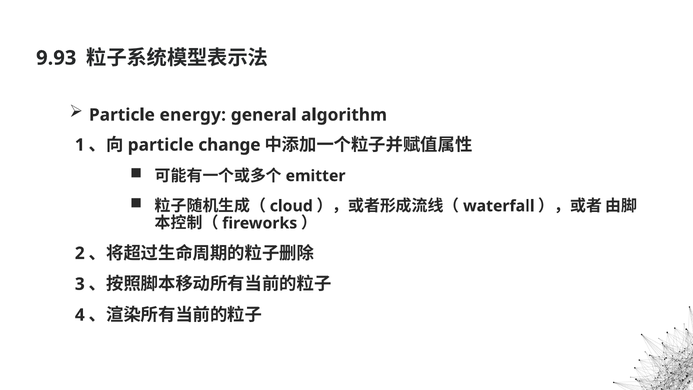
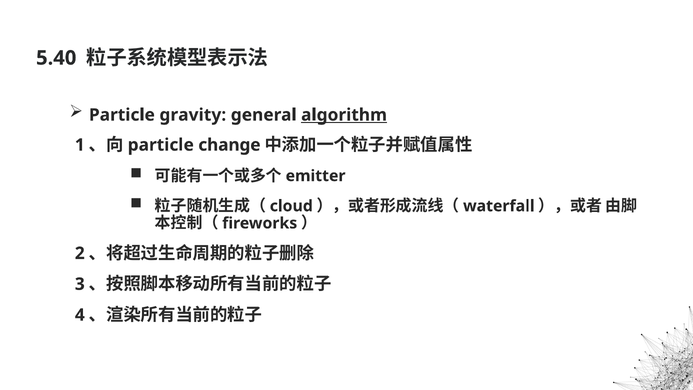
9.93: 9.93 -> 5.40 (56, 58)
energy: energy -> gravity (193, 115)
algorithm underline: none -> present (344, 115)
